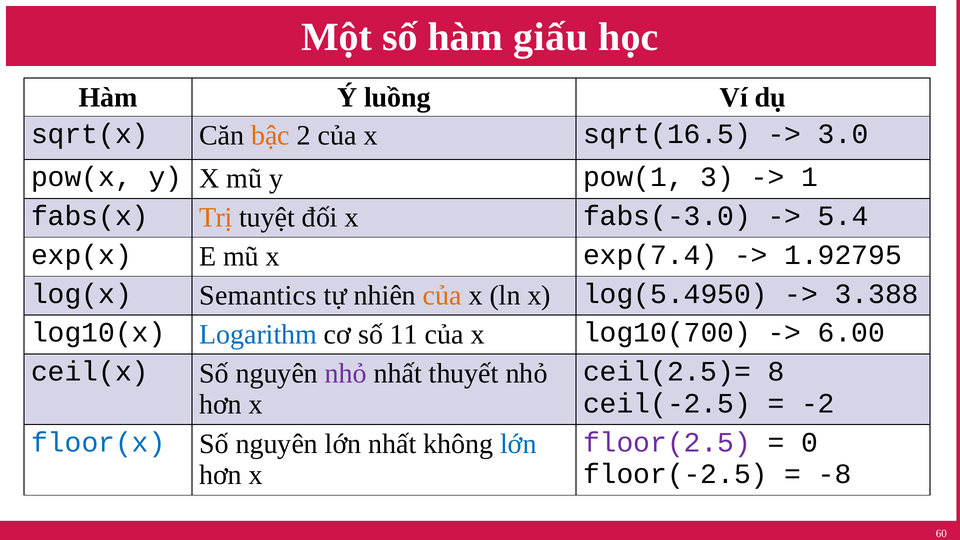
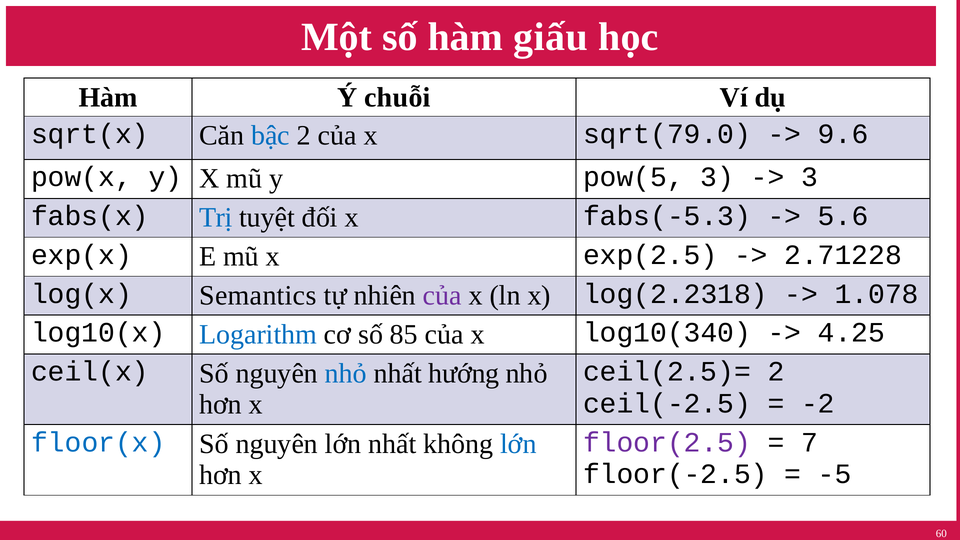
luồng: luồng -> chuỗi (397, 97)
bậc colour: orange -> blue (271, 136)
sqrt(16.5: sqrt(16.5 -> sqrt(79.0 (667, 134)
3.0: 3.0 -> 9.6 (843, 134)
pow(1: pow(1 -> pow(5 (634, 177)
1: 1 -> 3 (810, 177)
Trị colour: orange -> blue (216, 218)
fabs(-3.0: fabs(-3.0 -> fabs(-5.3 (667, 216)
5.4: 5.4 -> 5.6 (843, 216)
exp(7.4: exp(7.4 -> exp(2.5 (650, 255)
1.92795: 1.92795 -> 2.71228 (843, 255)
của colour: orange -> purple (442, 296)
log(5.4950: log(5.4950 -> log(2.2318 (675, 294)
3.388: 3.388 -> 1.078 (877, 294)
11: 11 -> 85 (404, 334)
log10(700: log10(700 -> log10(340 (667, 333)
6.00: 6.00 -> 4.25 (851, 333)
nhỏ colour: purple -> blue (346, 373)
thuyết: thuyết -> hướng (464, 373)
ceil(2.5)= 8: 8 -> 2 (776, 372)
0: 0 -> 7 (810, 442)
-8: -8 -> -5 (835, 474)
